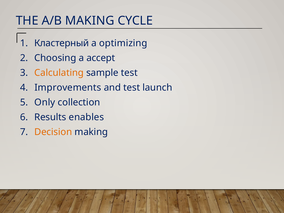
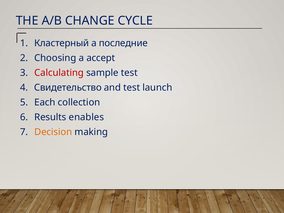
A/B MAKING: MAKING -> CHANGE (90, 21)
optimizing: optimizing -> последние (123, 43)
Calculating colour: orange -> red (59, 73)
Improvements: Improvements -> Свидетельство (68, 88)
Only: Only -> Each (45, 102)
